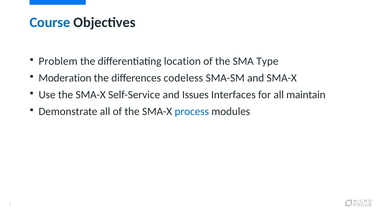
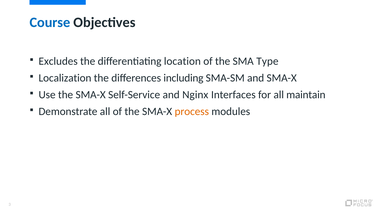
Problem: Problem -> Excludes (58, 61)
Moderation: Moderation -> Localization (65, 78)
codeless: codeless -> including (183, 78)
Issues: Issues -> Nginx (195, 95)
process colour: blue -> orange (192, 112)
